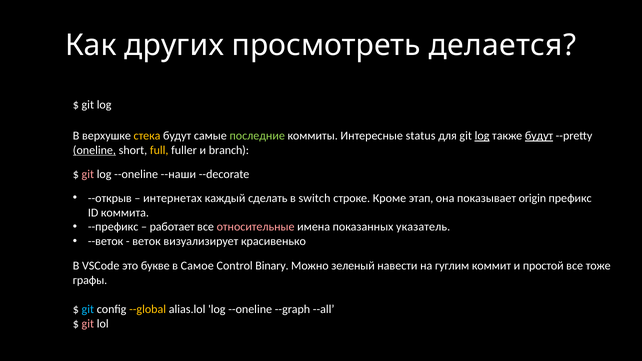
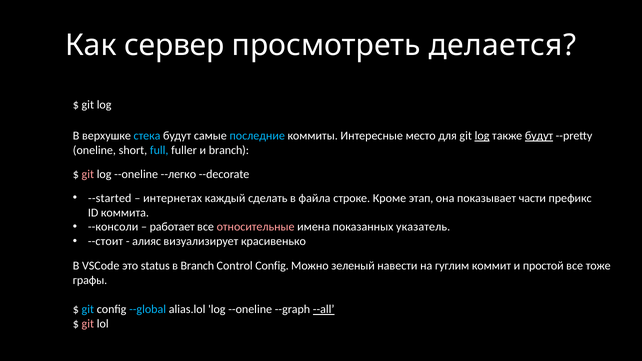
других: других -> сервер (174, 45)
стека colour: yellow -> light blue (147, 136)
последние colour: light green -> light blue (257, 136)
status: status -> место (421, 136)
oneline underline: present -> none (94, 150)
full colour: yellow -> light blue (159, 150)
--наши: --наши -> --легко (178, 174)
--открыв: --открыв -> --started (110, 198)
switch: switch -> файла (315, 198)
origin: origin -> части (532, 198)
--префикс: --префикс -> --консоли (113, 227)
--веток: --веток -> --стоит (106, 242)
веток: веток -> алияс (147, 242)
букве: букве -> status (155, 266)
в Самое: Самое -> Branch (197, 266)
Control Binary: Binary -> Config (272, 266)
--global colour: yellow -> light blue (148, 309)
--all underline: none -> present (324, 309)
